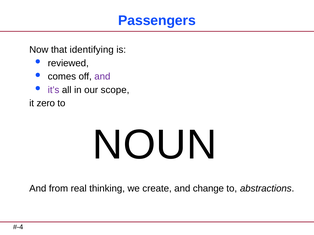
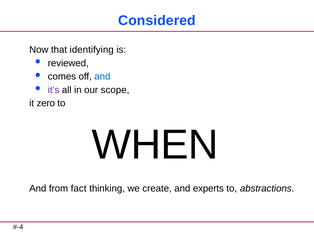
Passengers: Passengers -> Considered (157, 21)
and colour: purple -> blue (102, 77)
NOUN: NOUN -> WHEN (155, 145)
real: real -> fact (79, 189)
change: change -> experts (208, 189)
